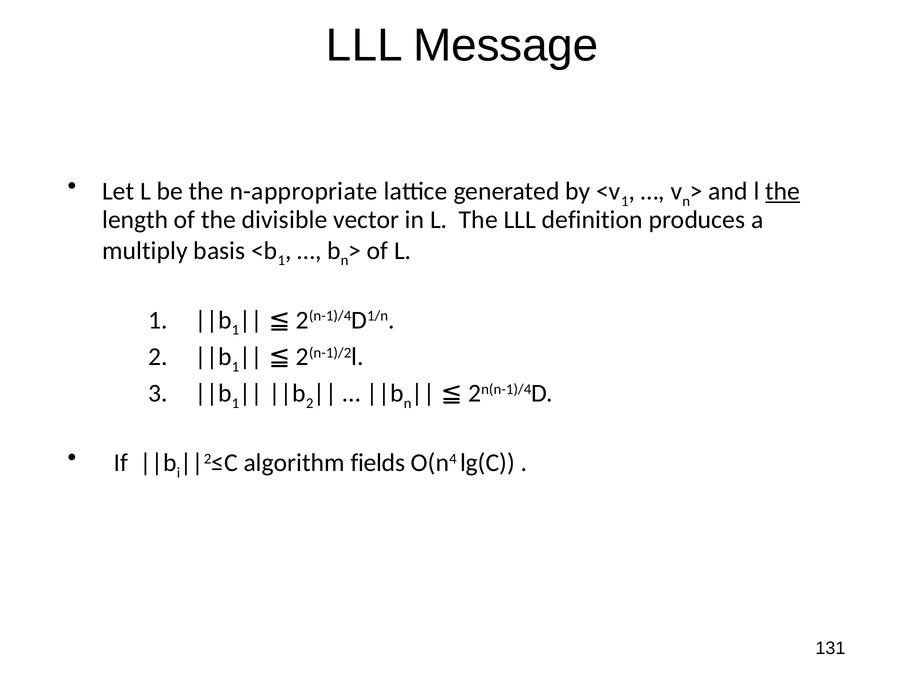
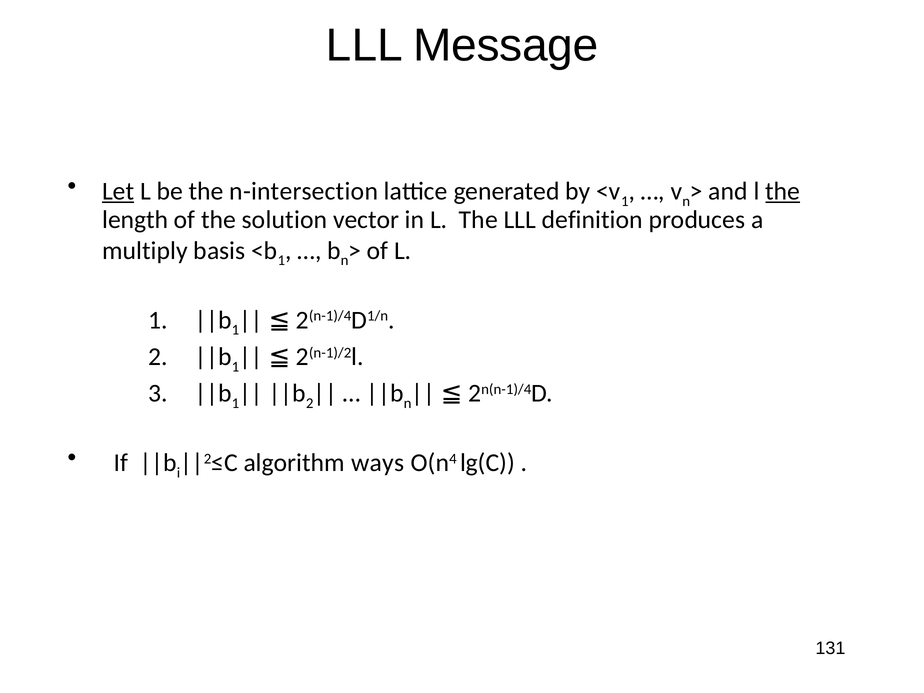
Let underline: none -> present (118, 191)
n-appropriate: n-appropriate -> n-intersection (304, 191)
divisible: divisible -> solution (285, 220)
fields: fields -> ways (378, 463)
